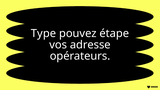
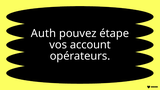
Type: Type -> Auth (43, 33)
adresse: adresse -> account (90, 45)
